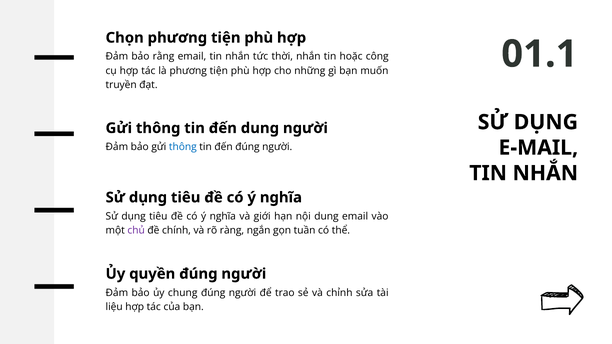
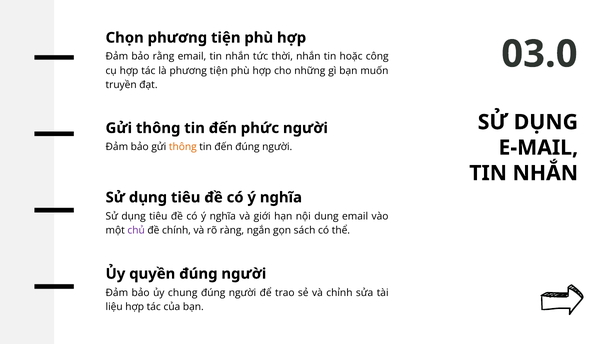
01.1: 01.1 -> 03.0 (539, 54)
đến dung: dung -> phức (260, 128)
thông colour: blue -> orange (183, 147)
tuần: tuần -> sách (305, 231)
